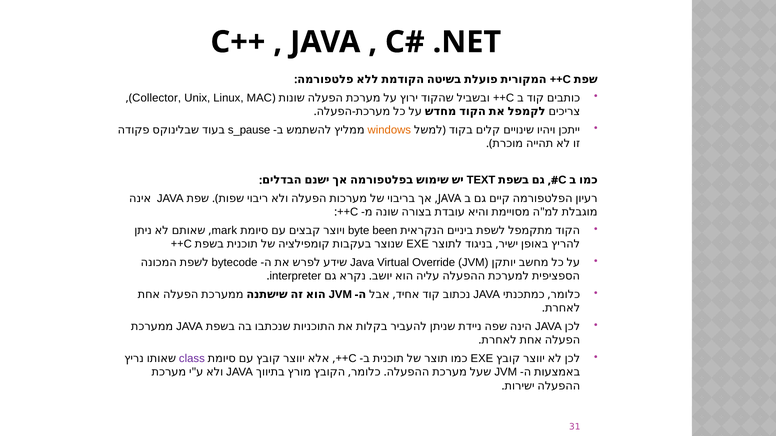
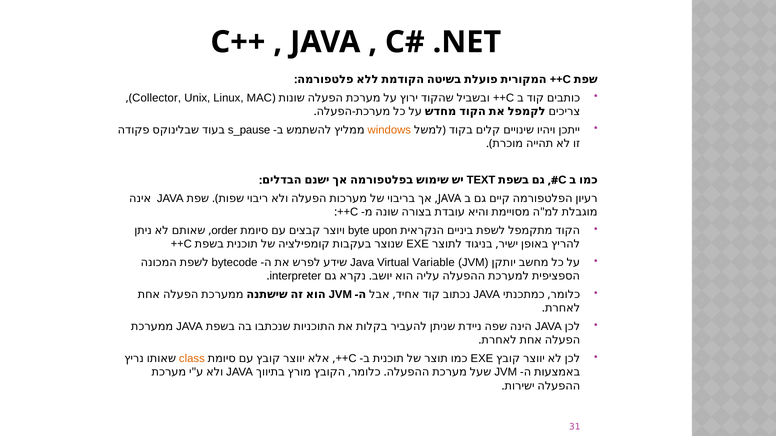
mark: mark -> order (224, 231)
been: been -> upon (385, 231)
Override: Override -> Variable (434, 263)
class colour: purple -> orange (192, 359)
